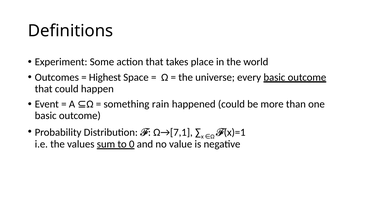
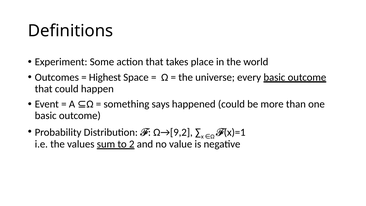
rain: rain -> says (161, 104)
Ω→[7,1: Ω→[7,1 -> Ω→[9,2 (173, 132)
0: 0 -> 2 (132, 144)
